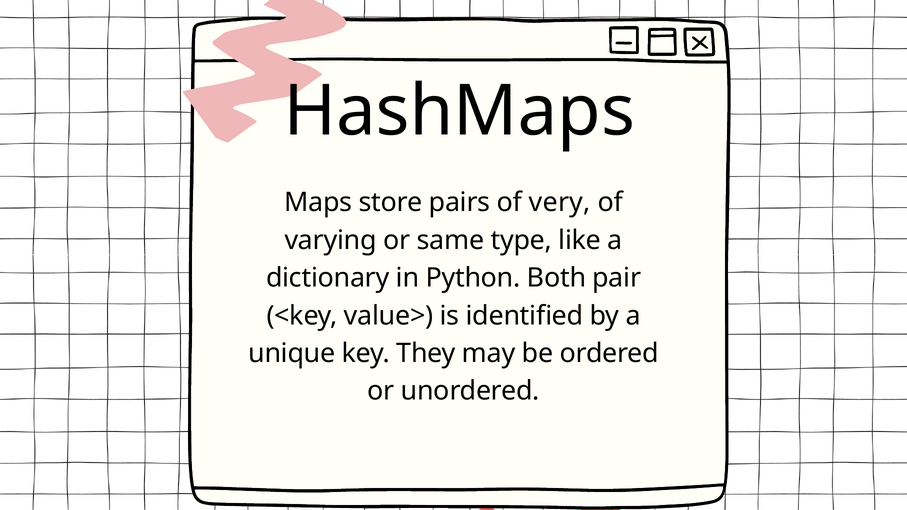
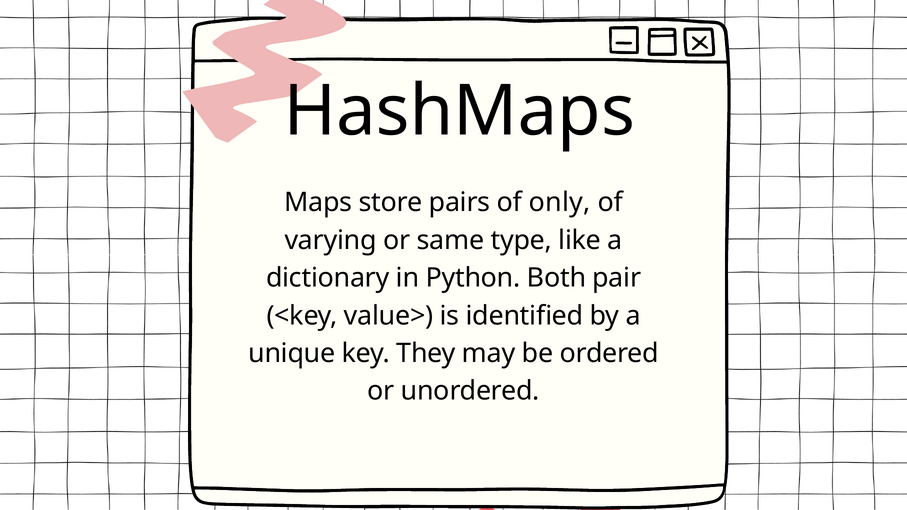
very: very -> only (560, 203)
